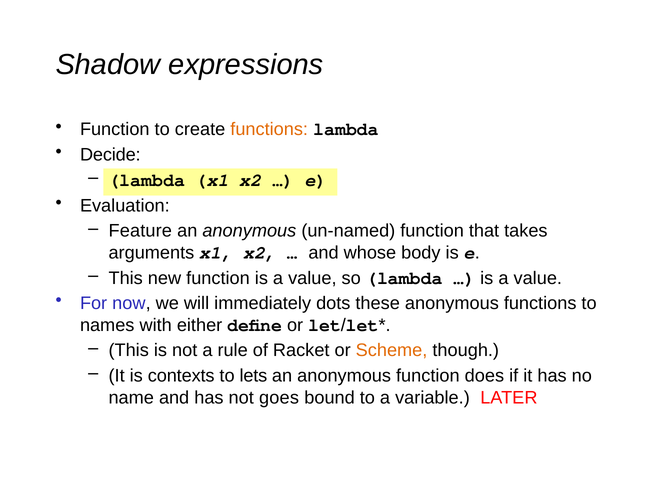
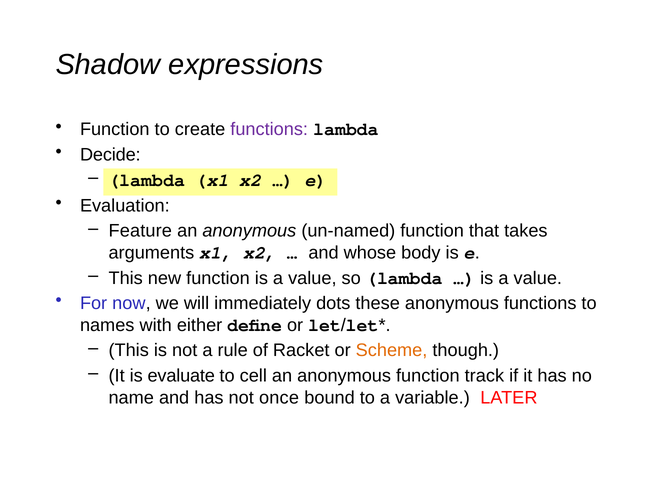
functions colour: orange -> purple (269, 130)
contexts: contexts -> evaluate (181, 376)
lets: lets -> cell (253, 376)
does: does -> track (484, 376)
goes: goes -> once (279, 398)
